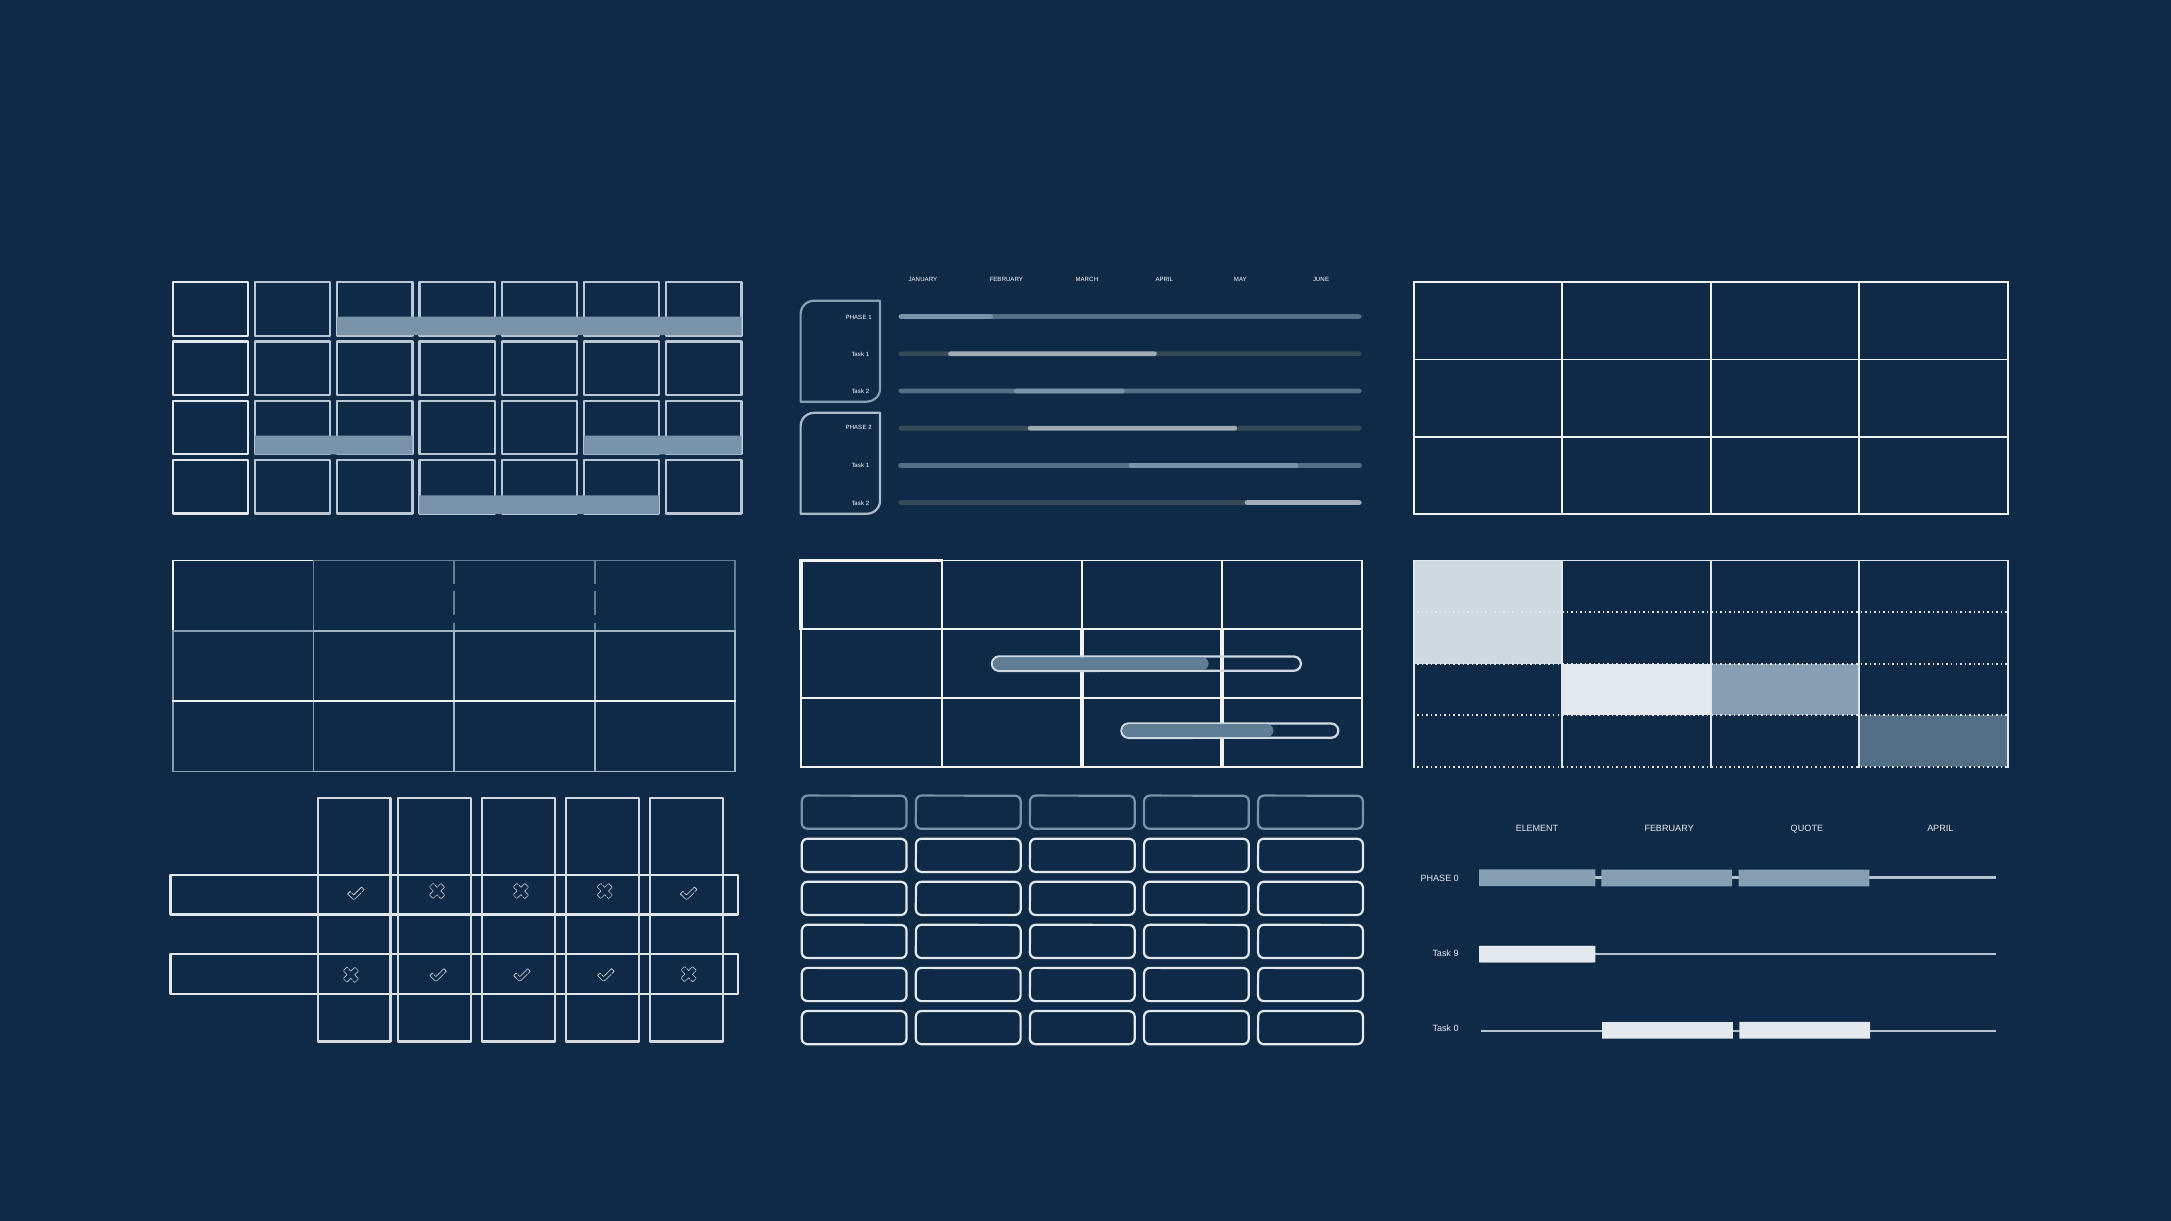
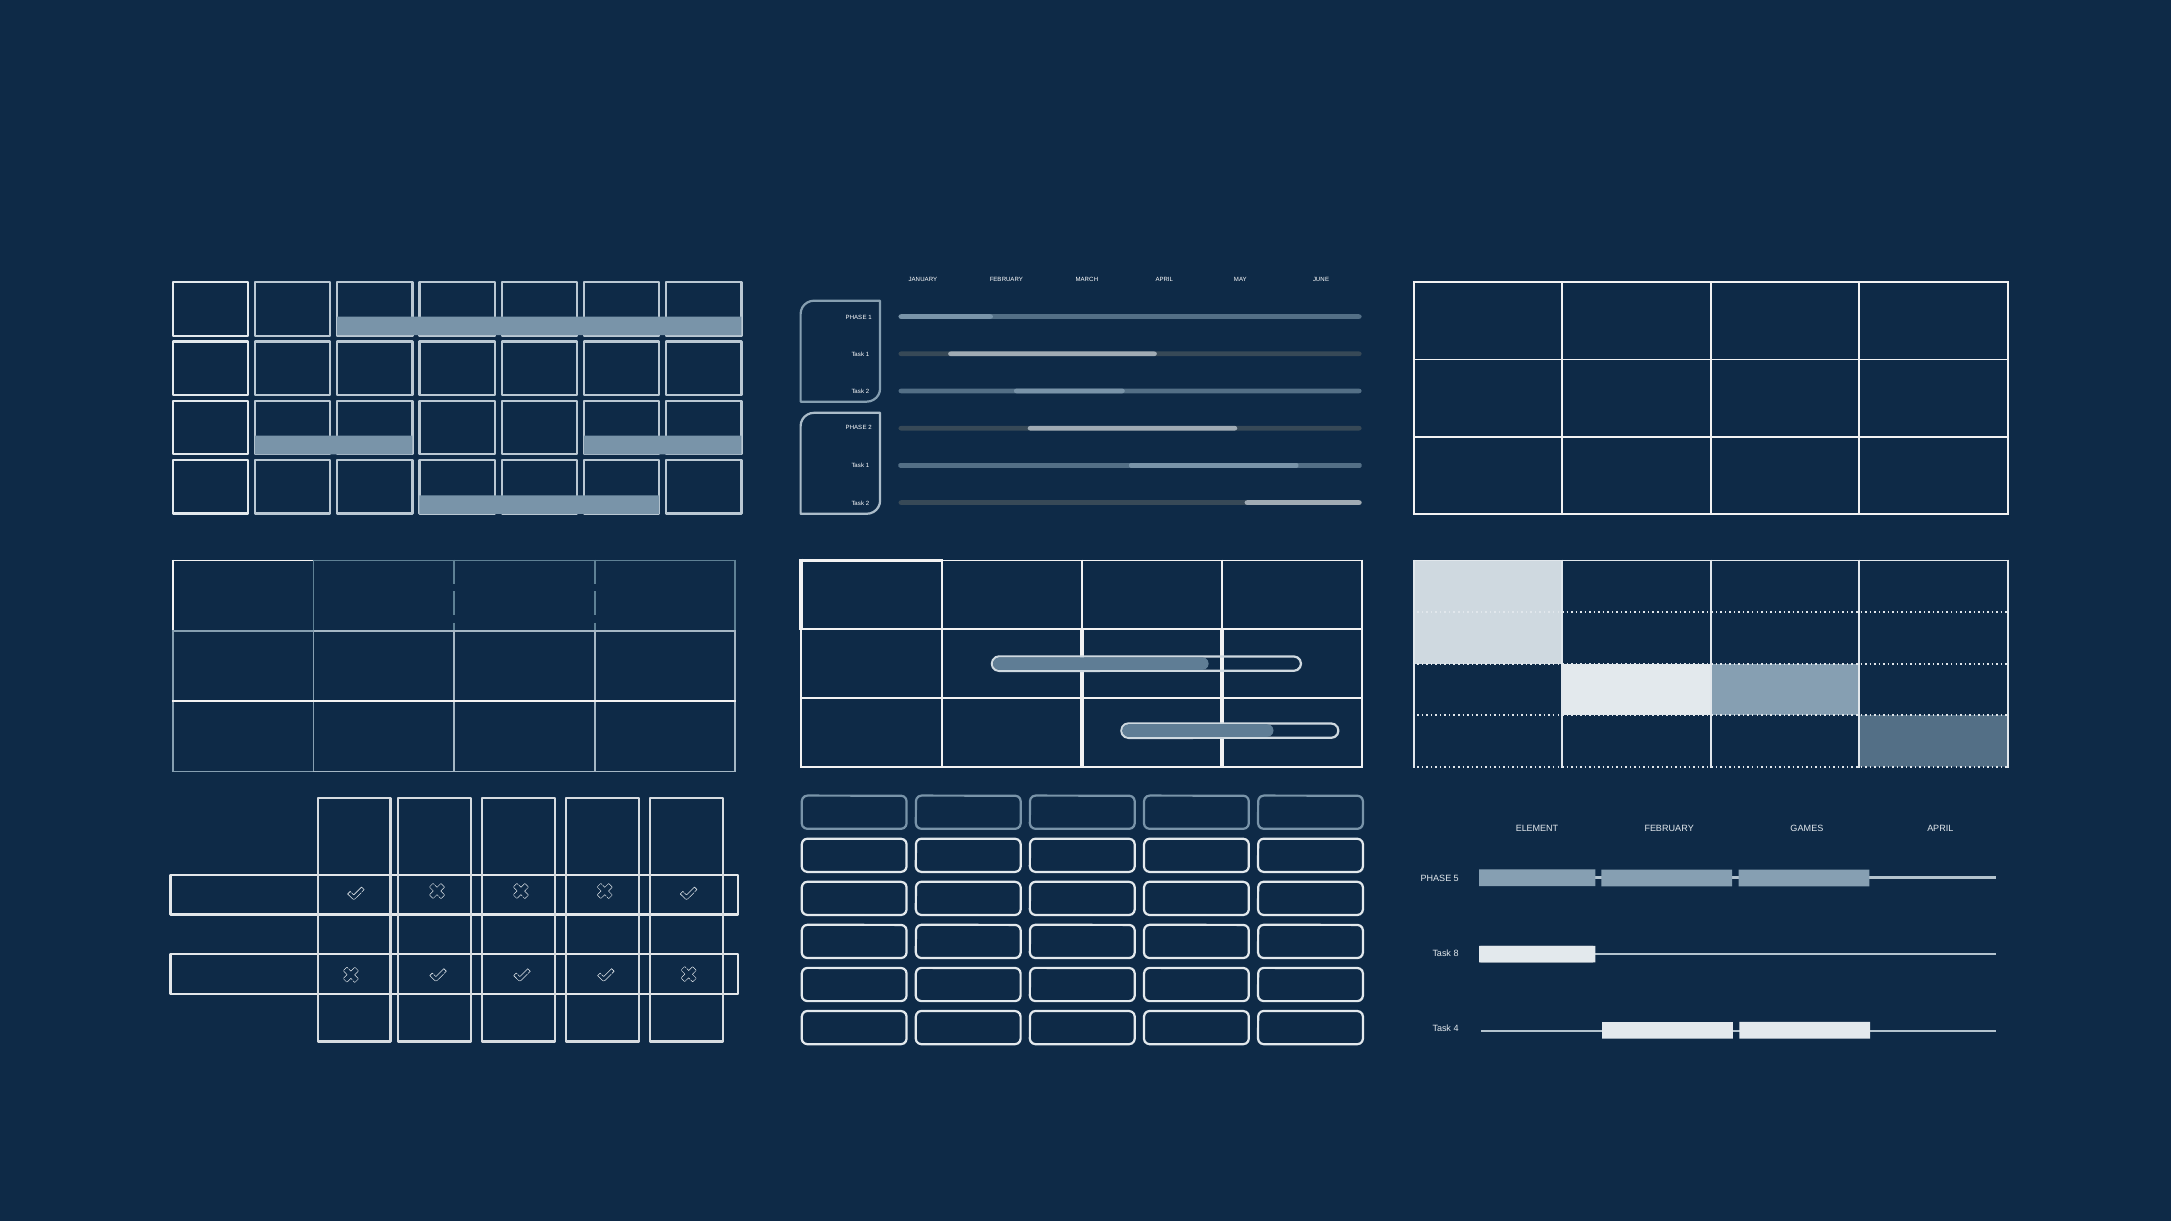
QUOTE: QUOTE -> GAMES (1807, 828)
PHASE 0: 0 -> 5 (1456, 878)
9: 9 -> 8 (1456, 953)
Task 0: 0 -> 4 (1456, 1028)
